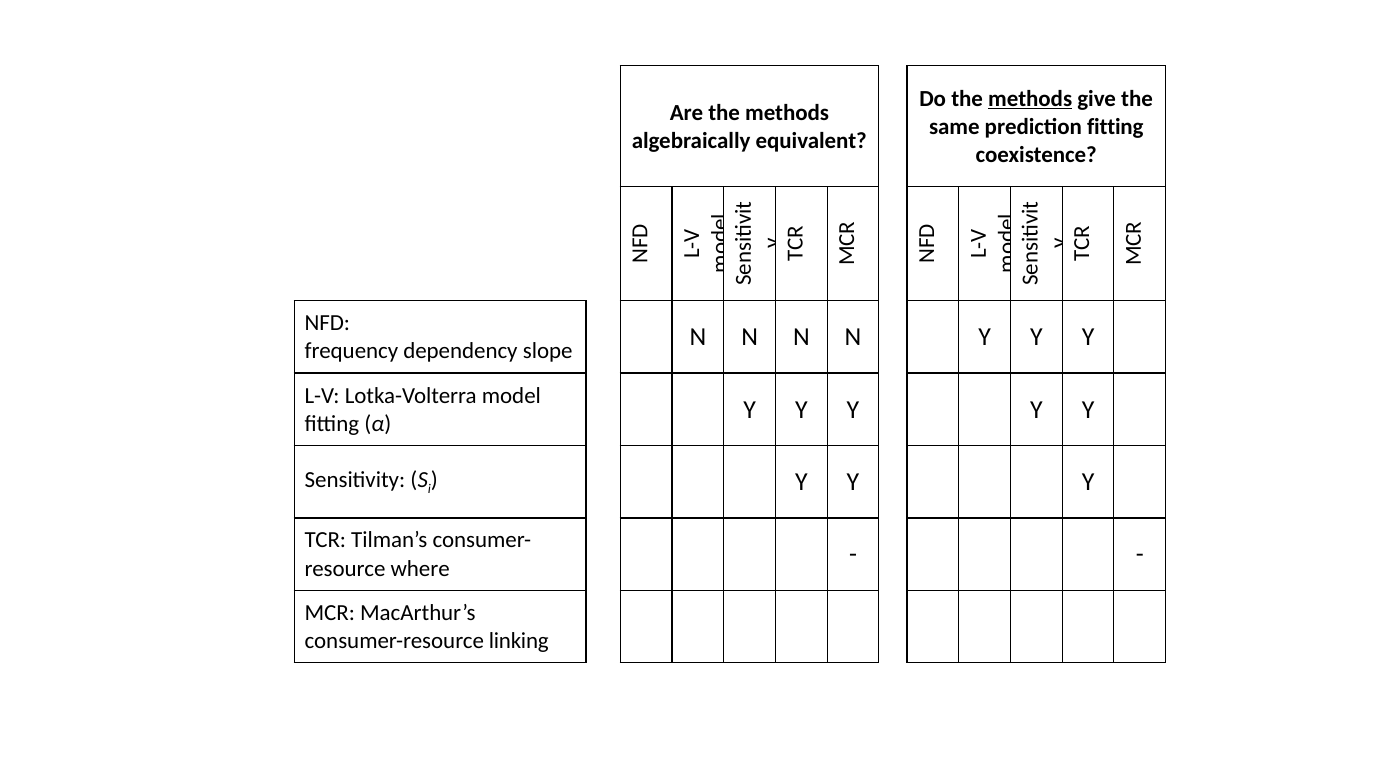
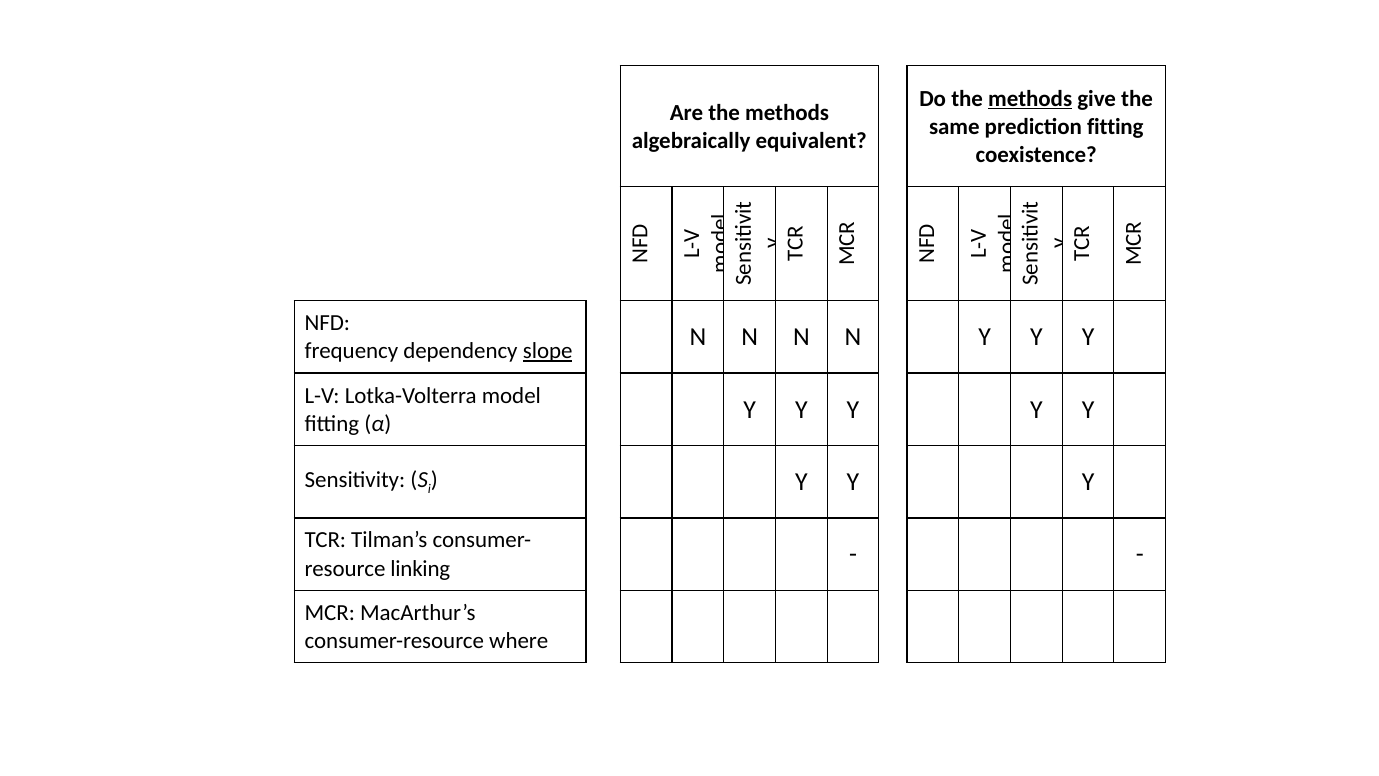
slope underline: none -> present (548, 351)
where: where -> linking (420, 568)
linking: linking -> where (519, 641)
